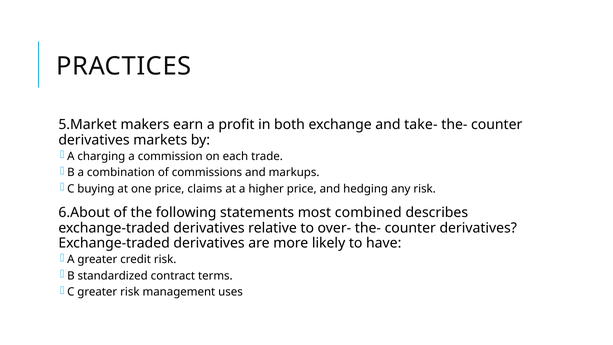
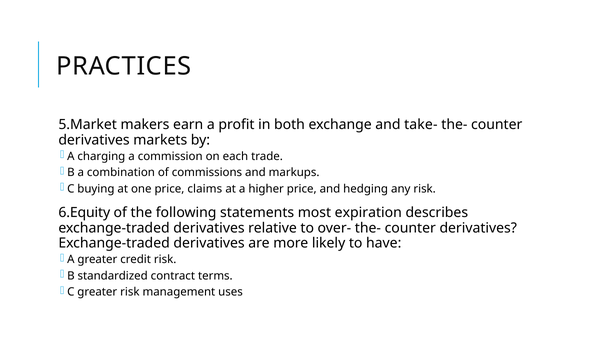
6.About: 6.About -> 6.Equity (84, 213)
combined: combined -> expiration (368, 213)
